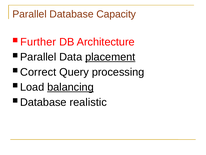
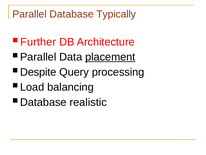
Capacity: Capacity -> Typically (116, 14)
Correct: Correct -> Despite (38, 72)
balancing underline: present -> none (70, 87)
